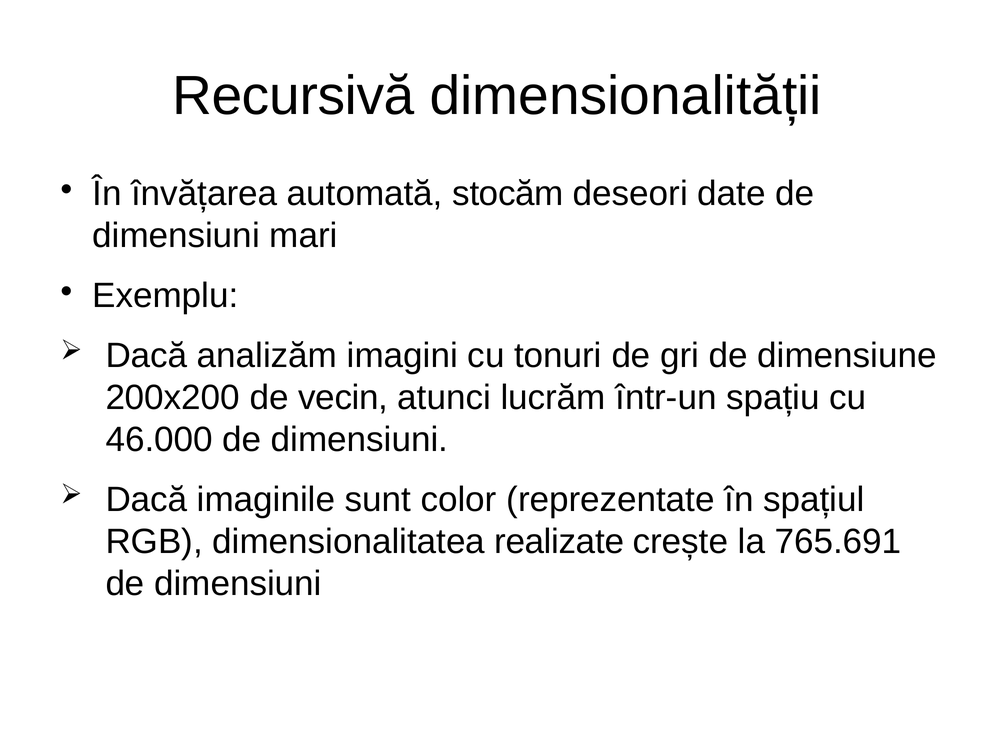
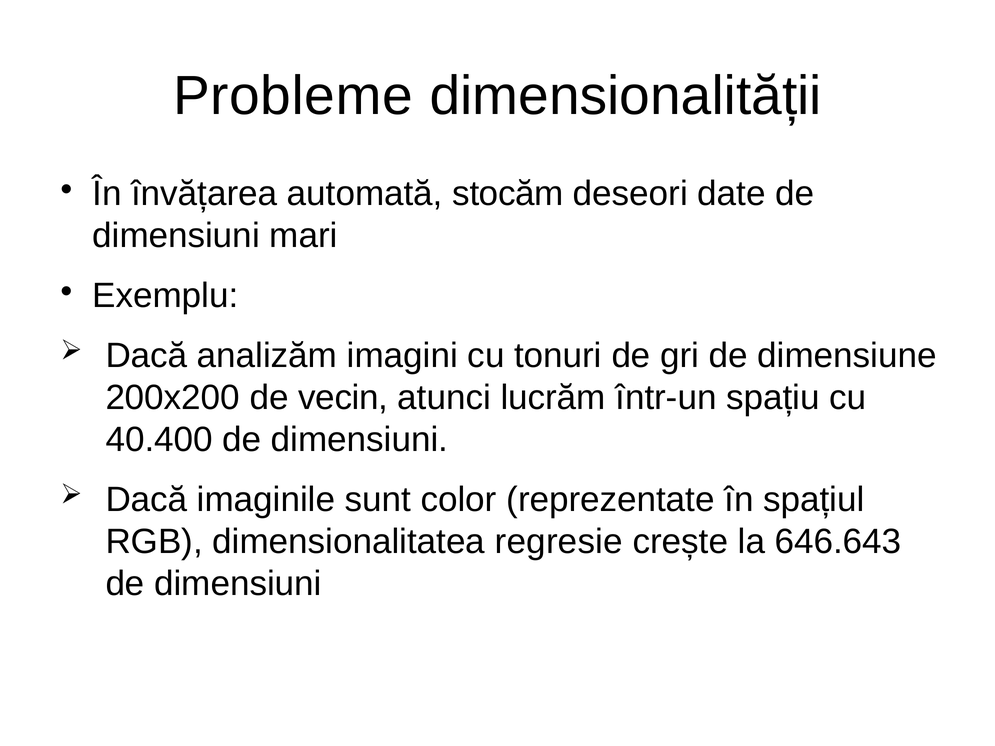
Recursivă: Recursivă -> Probleme (293, 96)
46.000: 46.000 -> 40.400 (159, 440)
realizate: realizate -> regresie (559, 542)
765.691: 765.691 -> 646.643 (838, 542)
